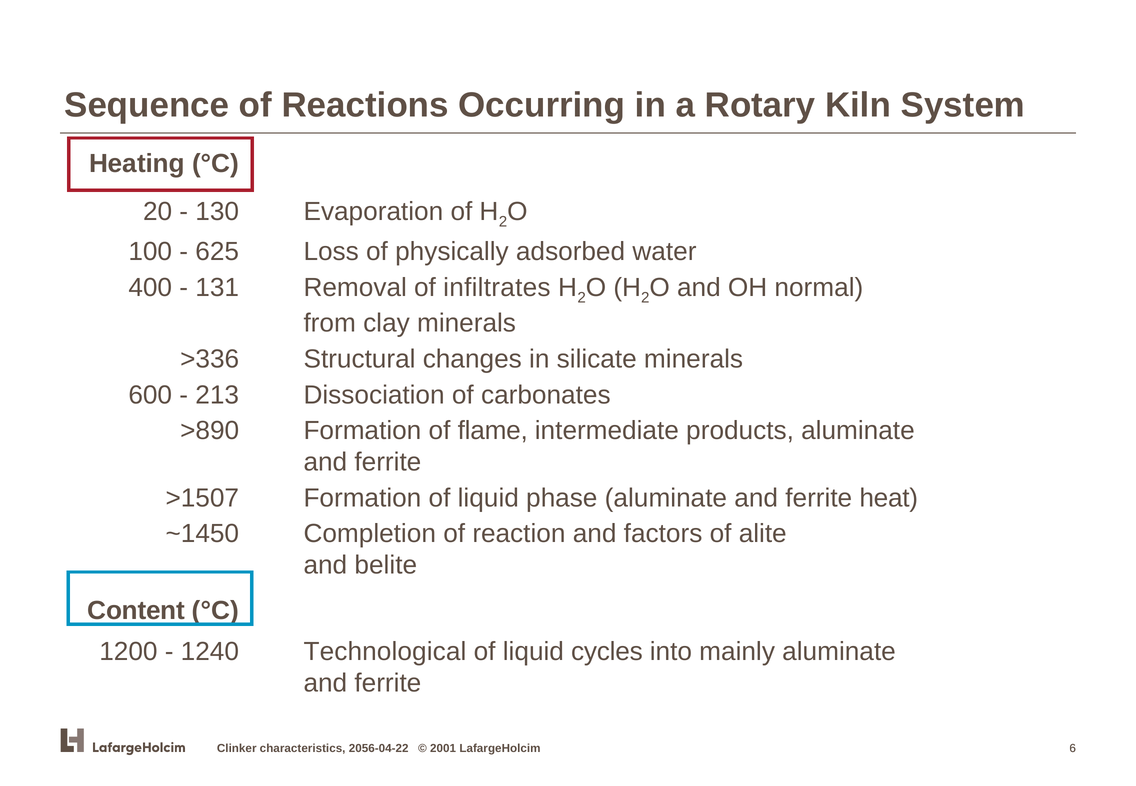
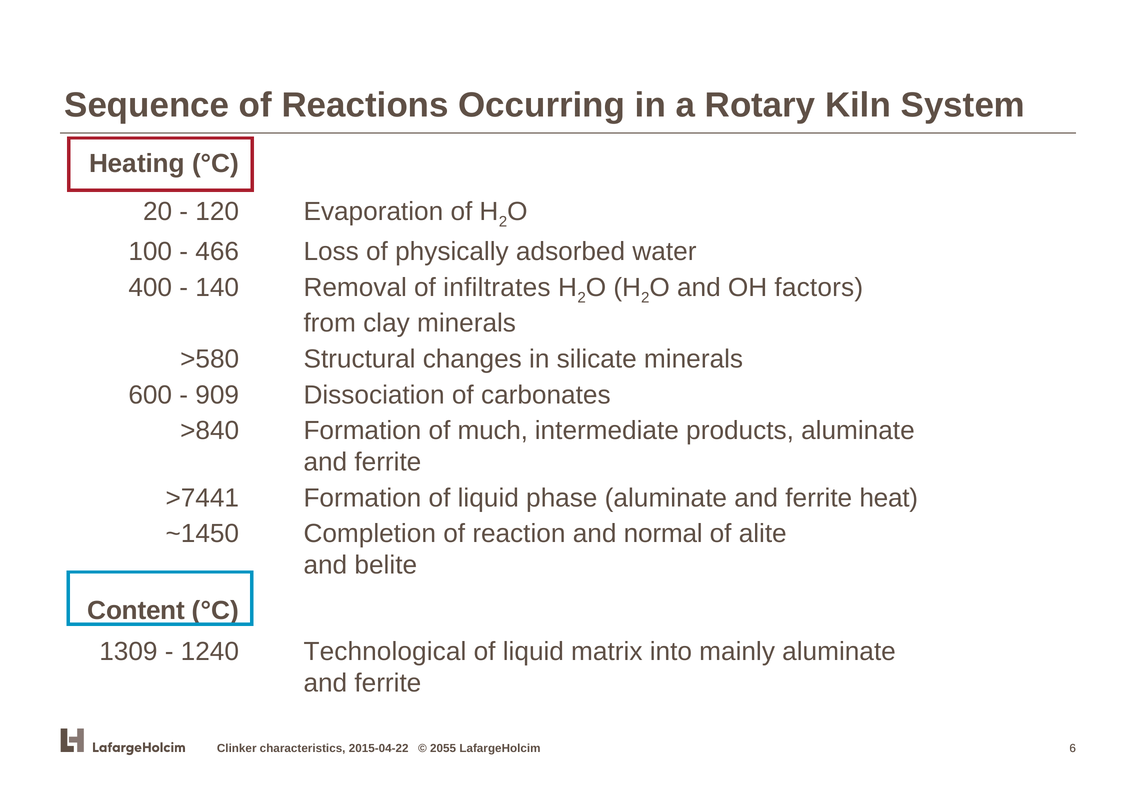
130: 130 -> 120 (217, 212)
625: 625 -> 466 (217, 252)
131: 131 -> 140 (217, 288)
normal: normal -> factors (819, 288)
>336: >336 -> >580 (210, 359)
213: 213 -> 909 (217, 395)
>890: >890 -> >840 (210, 431)
flame: flame -> much (493, 431)
>1507: >1507 -> >7441 (202, 498)
factors: factors -> normal (663, 534)
1200: 1200 -> 1309 (128, 652)
cycles: cycles -> matrix (607, 652)
2056-04-22: 2056-04-22 -> 2015-04-22 (379, 749)
2001: 2001 -> 2055 (443, 749)
